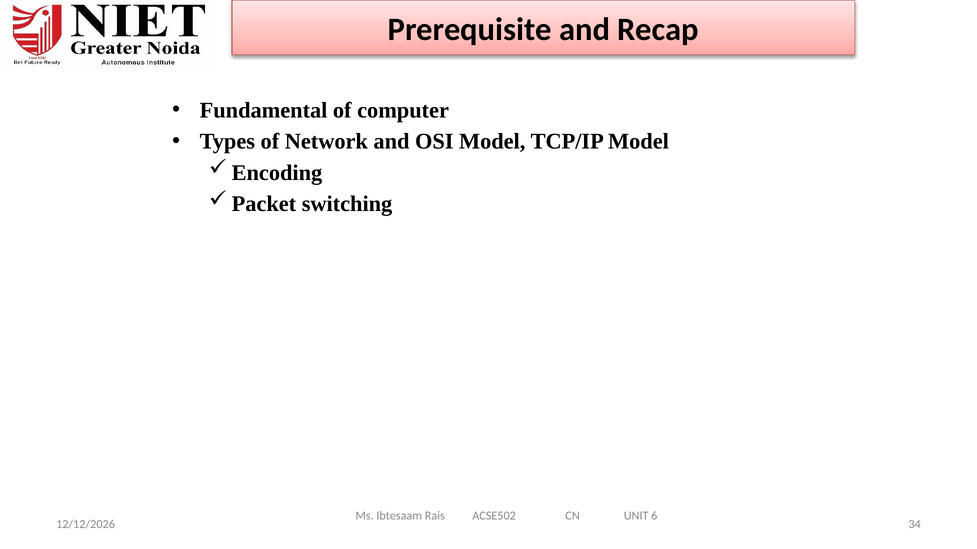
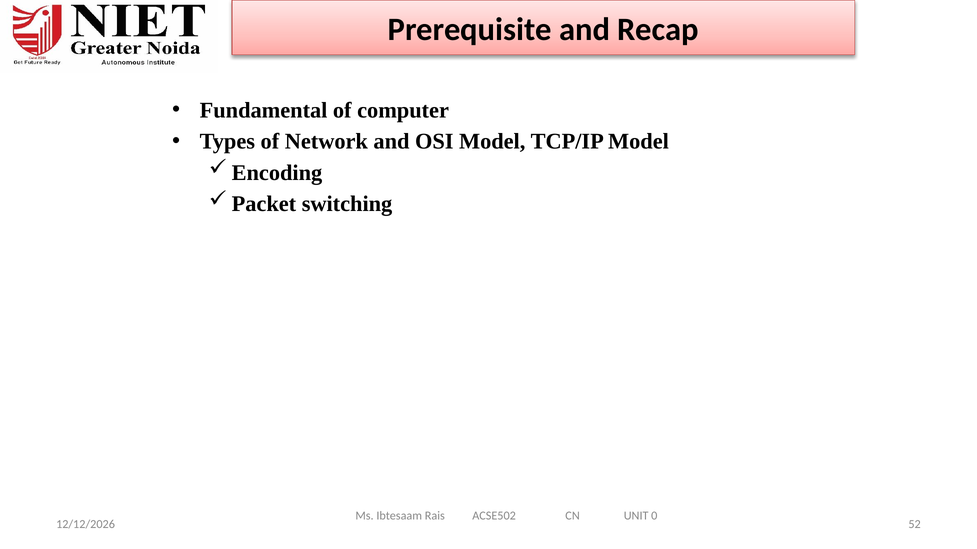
6: 6 -> 0 (654, 516)
34: 34 -> 52 (915, 525)
